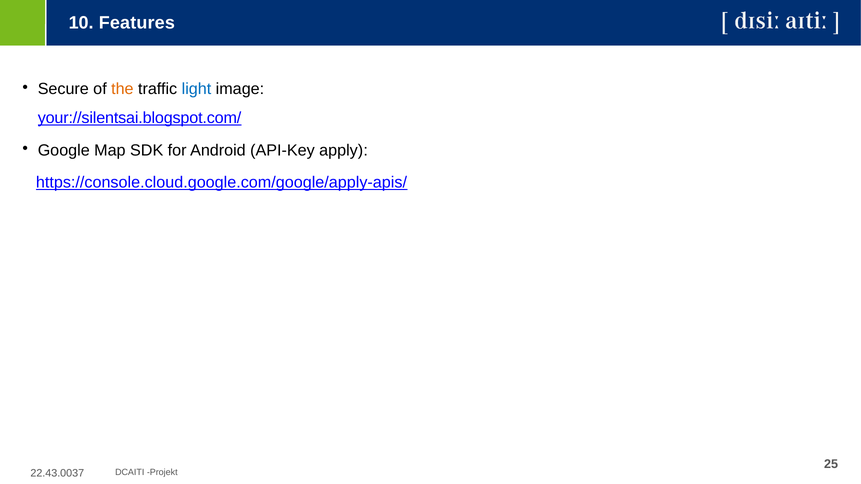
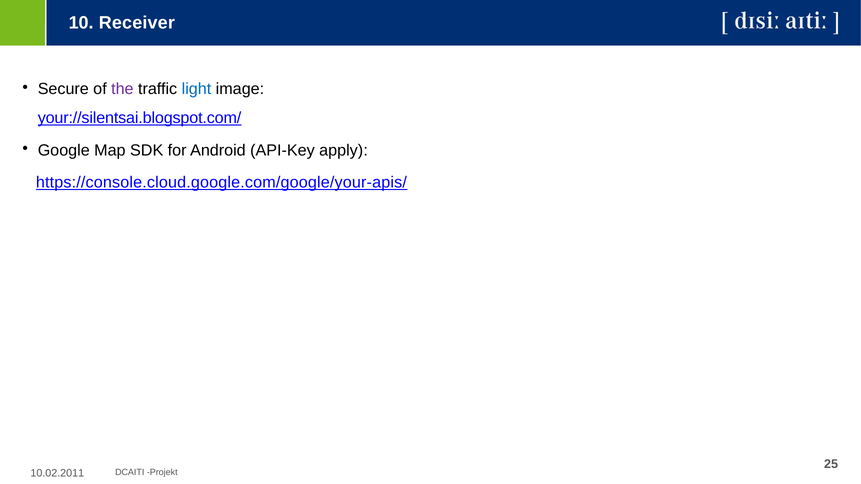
Features: Features -> Receiver (137, 23)
the colour: orange -> purple (122, 89)
https://console.cloud.google.com/google/apply-apis/: https://console.cloud.google.com/google/apply-apis/ -> https://console.cloud.google.com/google/your-apis/ (221, 183)
22.43.0037: 22.43.0037 -> 10.02.2011 (57, 474)
